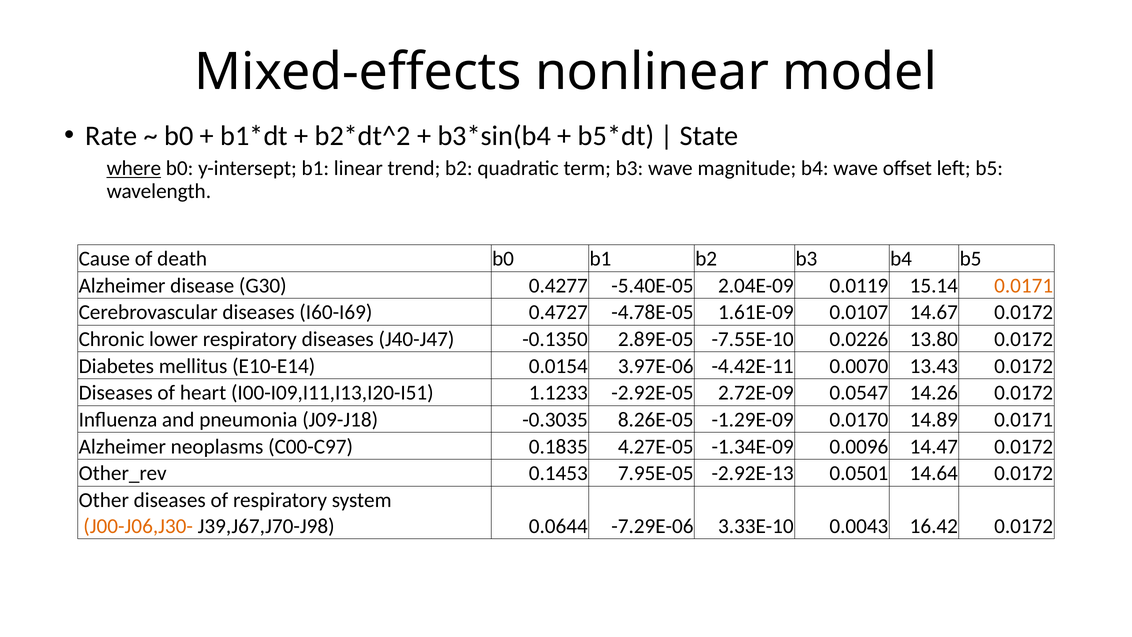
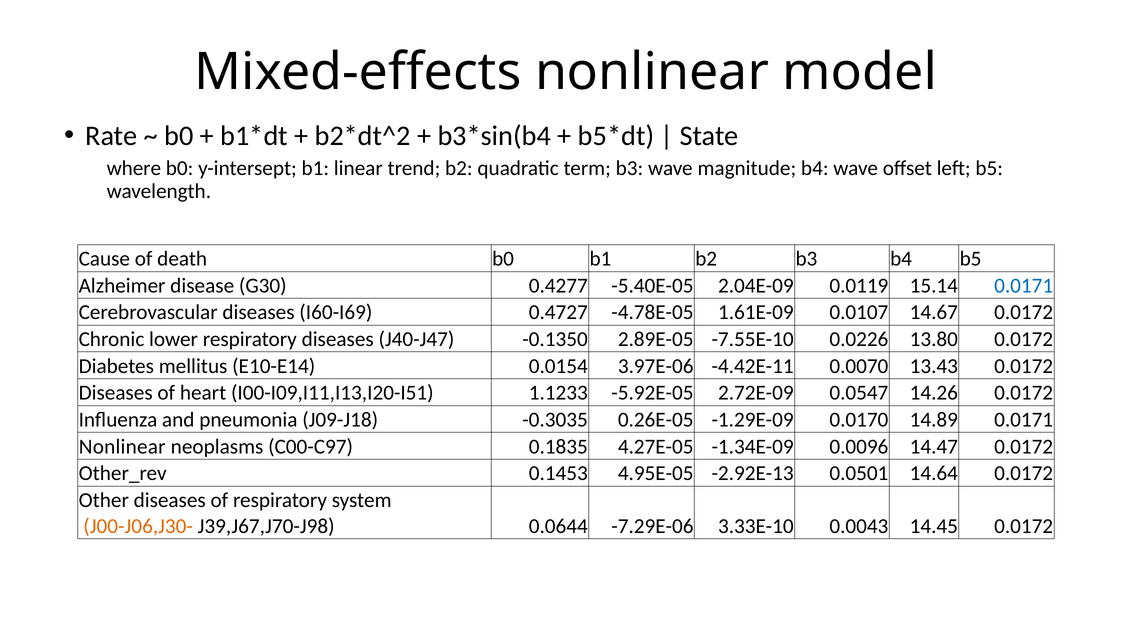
where underline: present -> none (134, 168)
0.0171 colour: orange -> blue (1024, 286)
-2.92E-05: -2.92E-05 -> -5.92E-05 (652, 393)
8.26E-05: 8.26E-05 -> 0.26E-05 (656, 420)
Alzheimer: Alzheimer -> Nonlinear (122, 446)
7.95E-05: 7.95E-05 -> 4.95E-05 (656, 473)
16.42: 16.42 -> 14.45 (934, 526)
